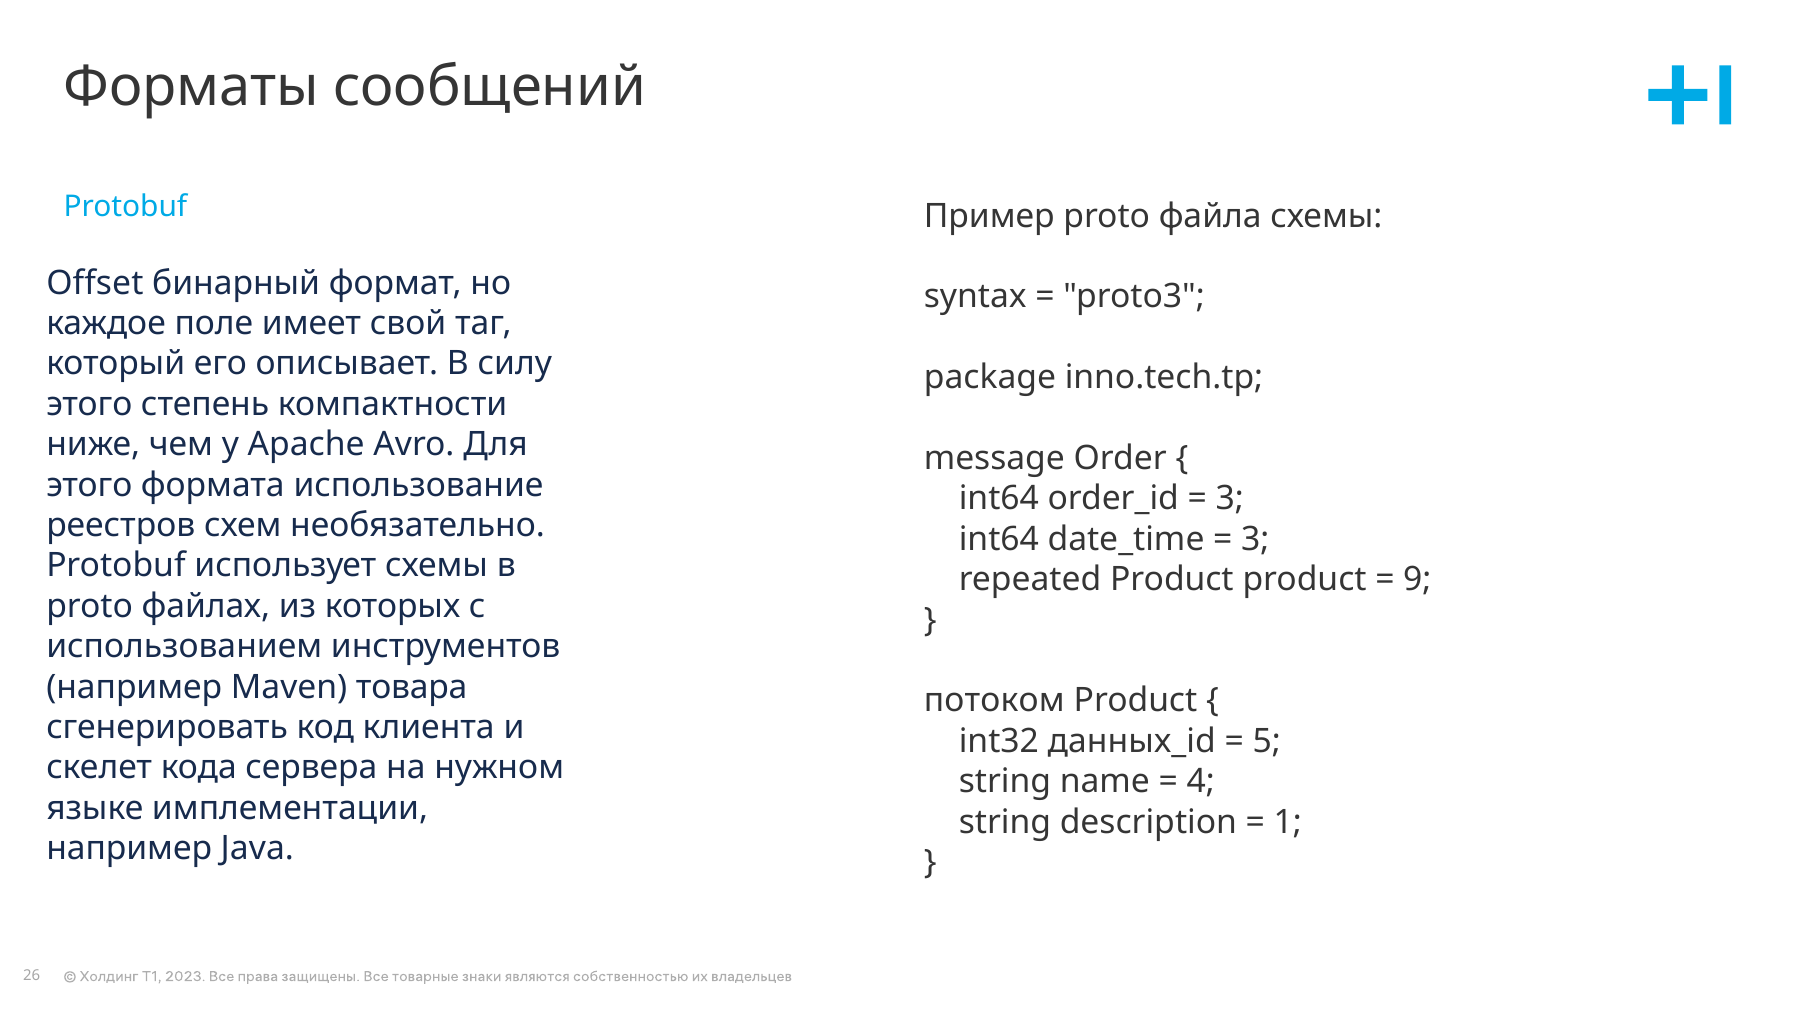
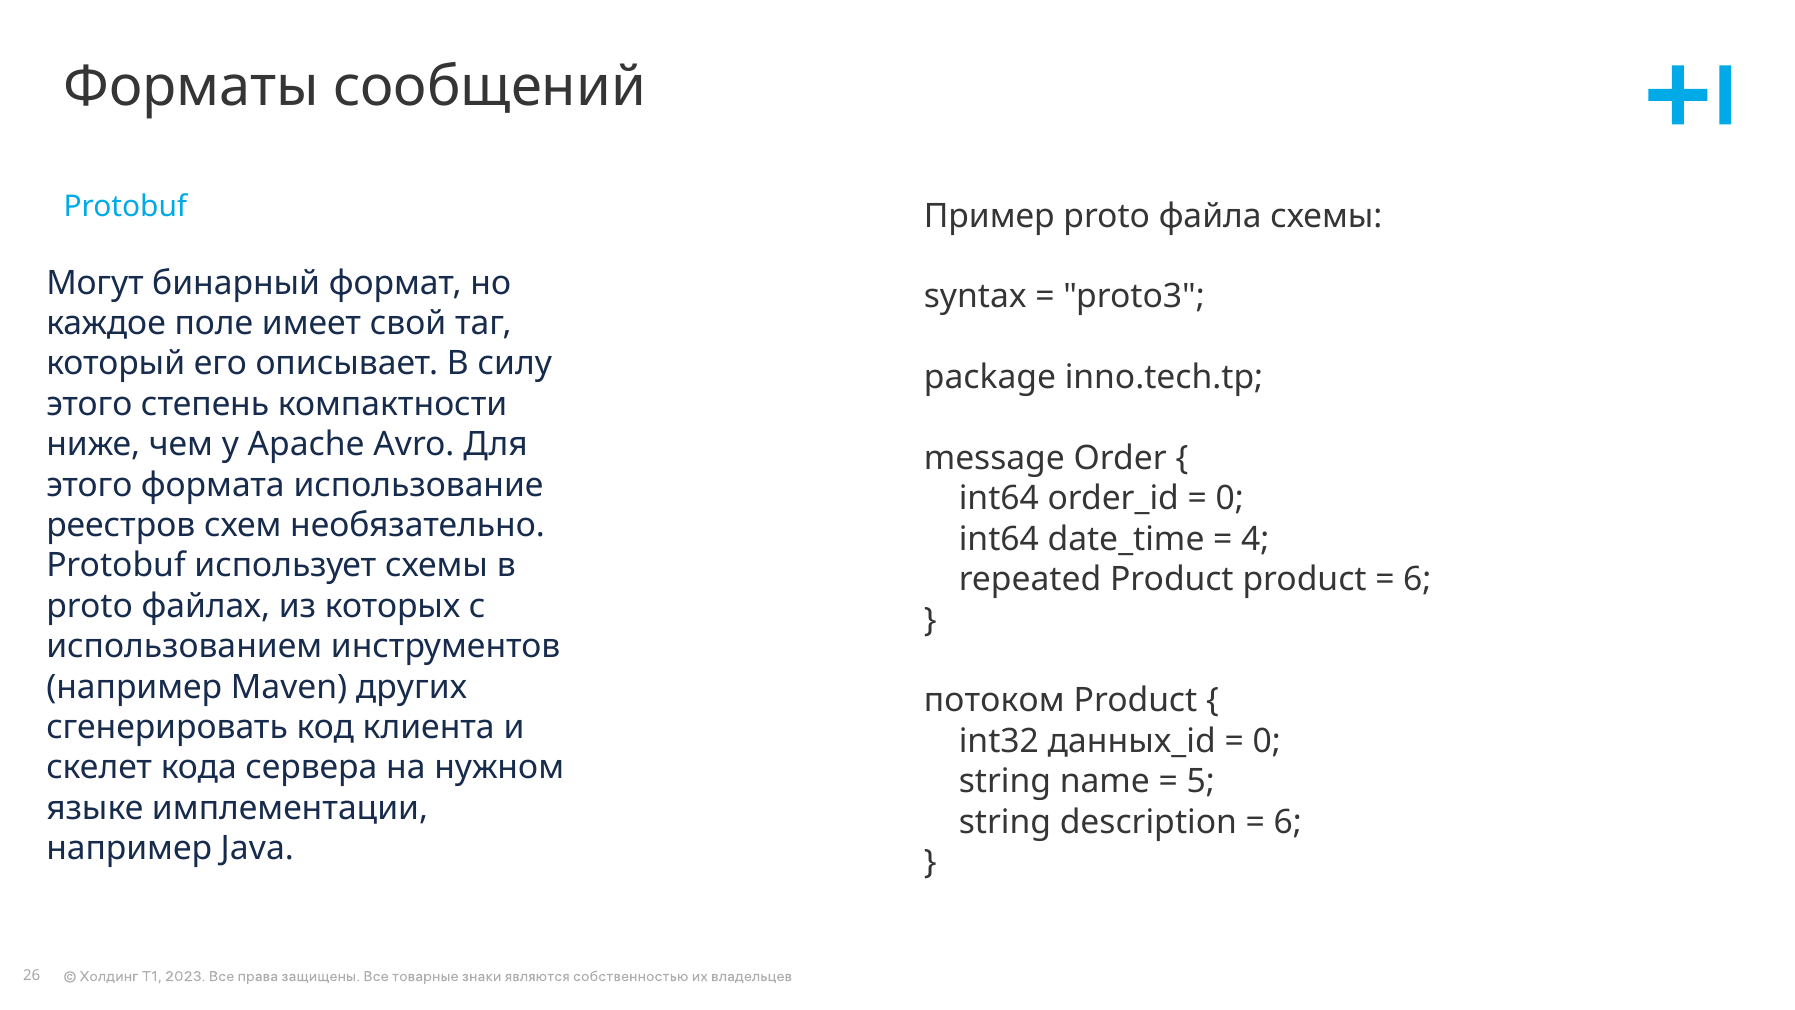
Offset: Offset -> Могут (95, 283)
3: 3 -> 0 (1230, 499)
3: 3 -> 4 (1255, 539)
9: 9 -> 6 (1417, 579)
товара: товара -> других (412, 687)
5: 5 -> 0 (1267, 741)
4: 4 -> 5 (1201, 781)
1: 1 -> 6 (1288, 822)
